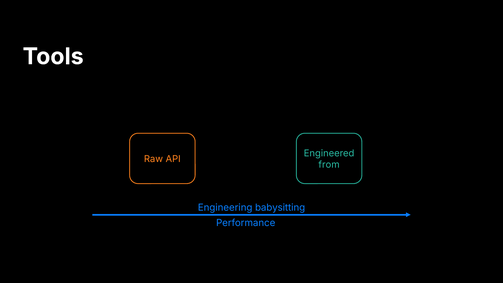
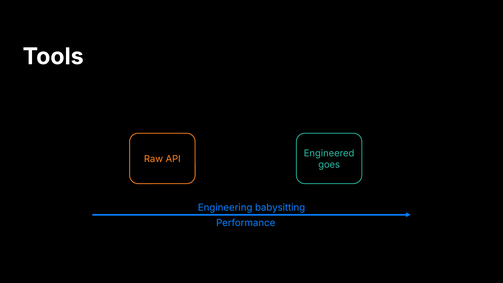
from: from -> goes (329, 165)
